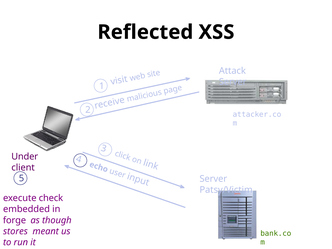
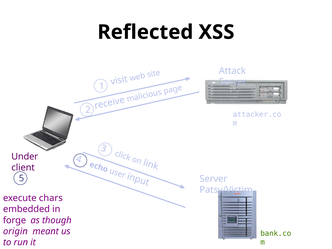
check: check -> chars (51, 198)
stores: stores -> origin (15, 231)
